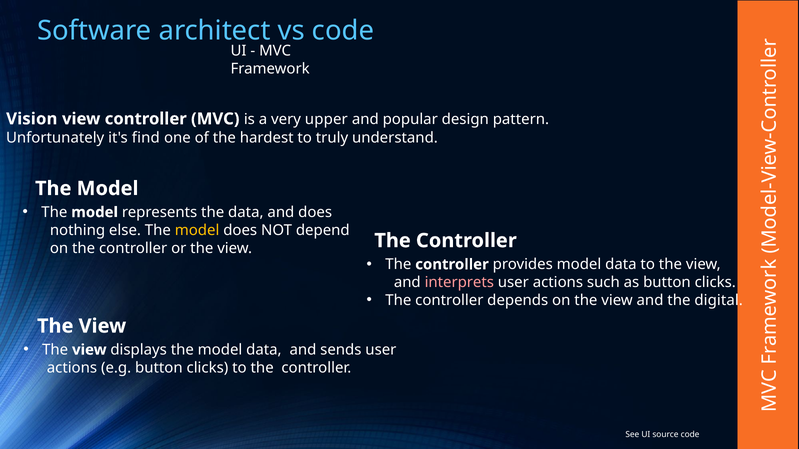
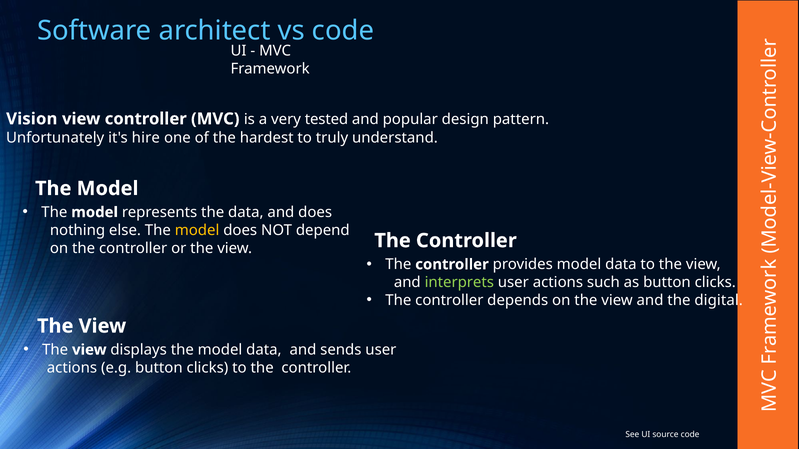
upper: upper -> tested (326, 120)
find: find -> hire (146, 138)
interprets colour: pink -> light green (459, 283)
